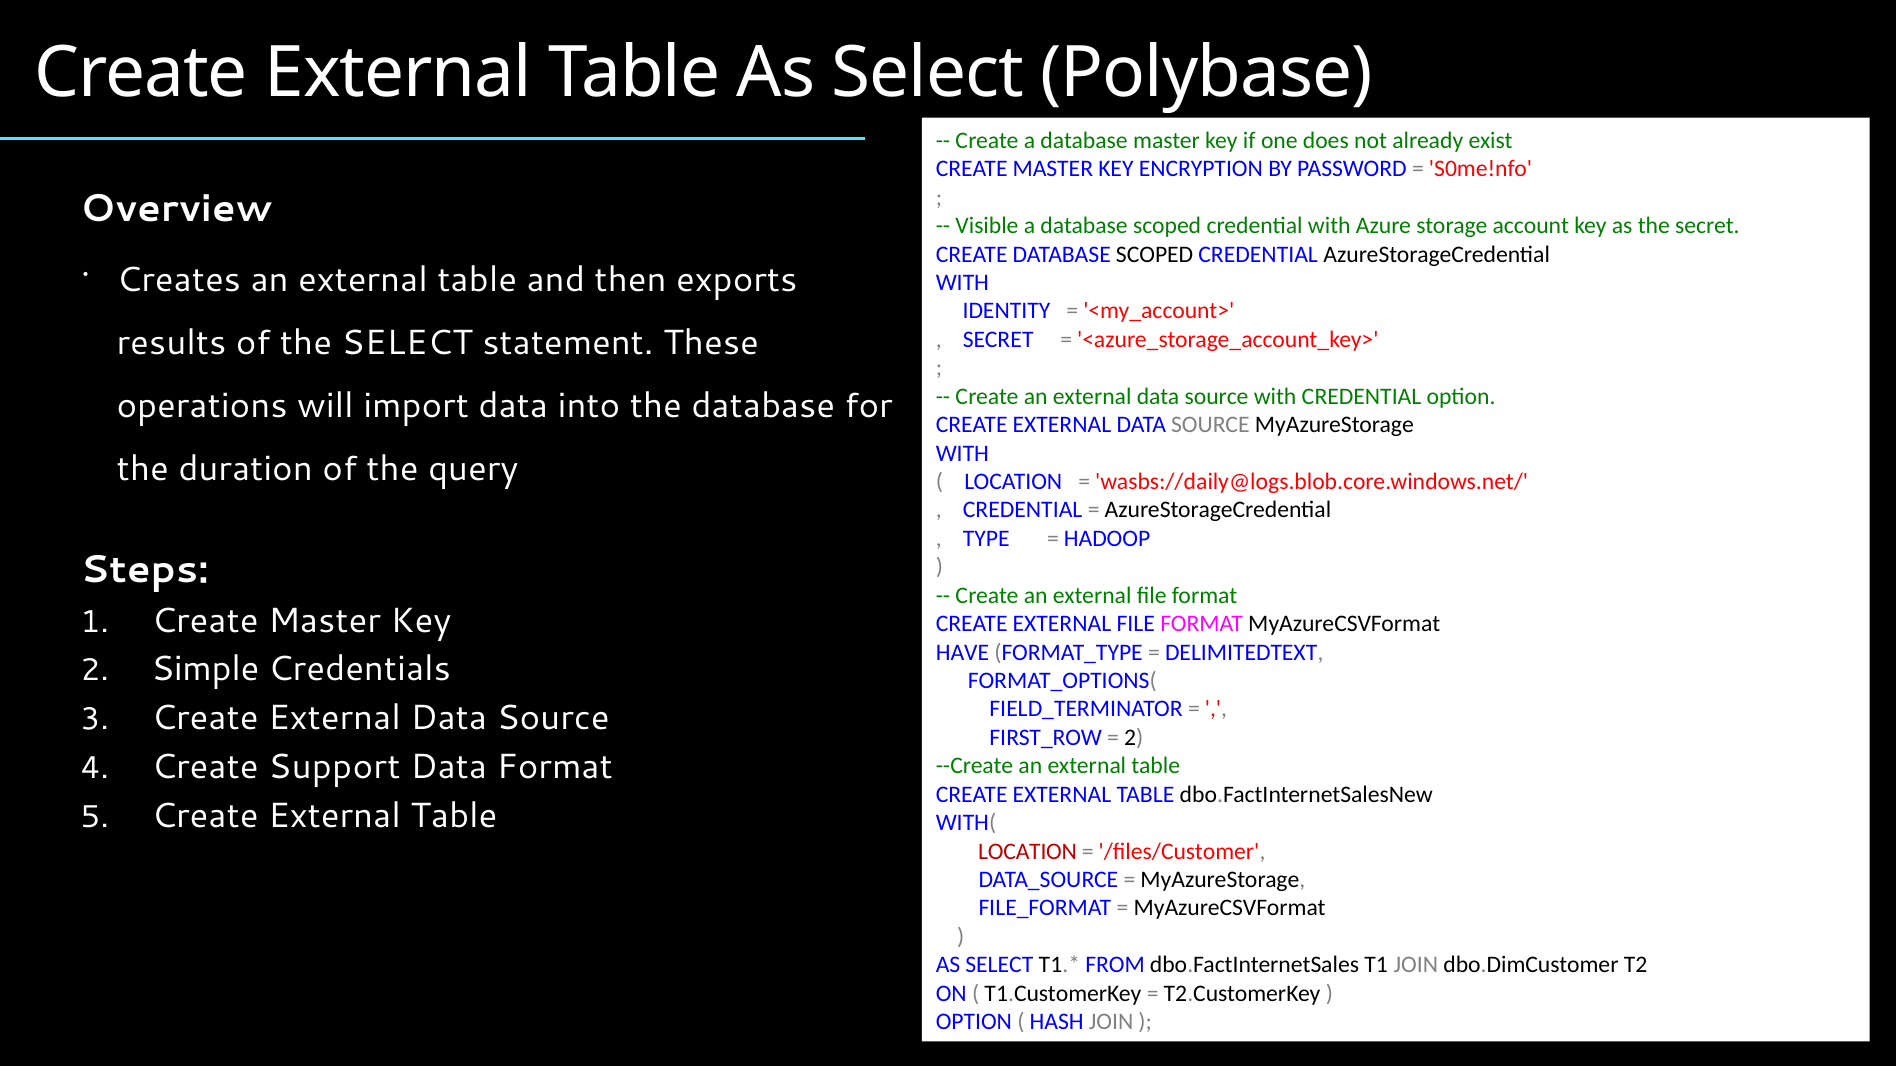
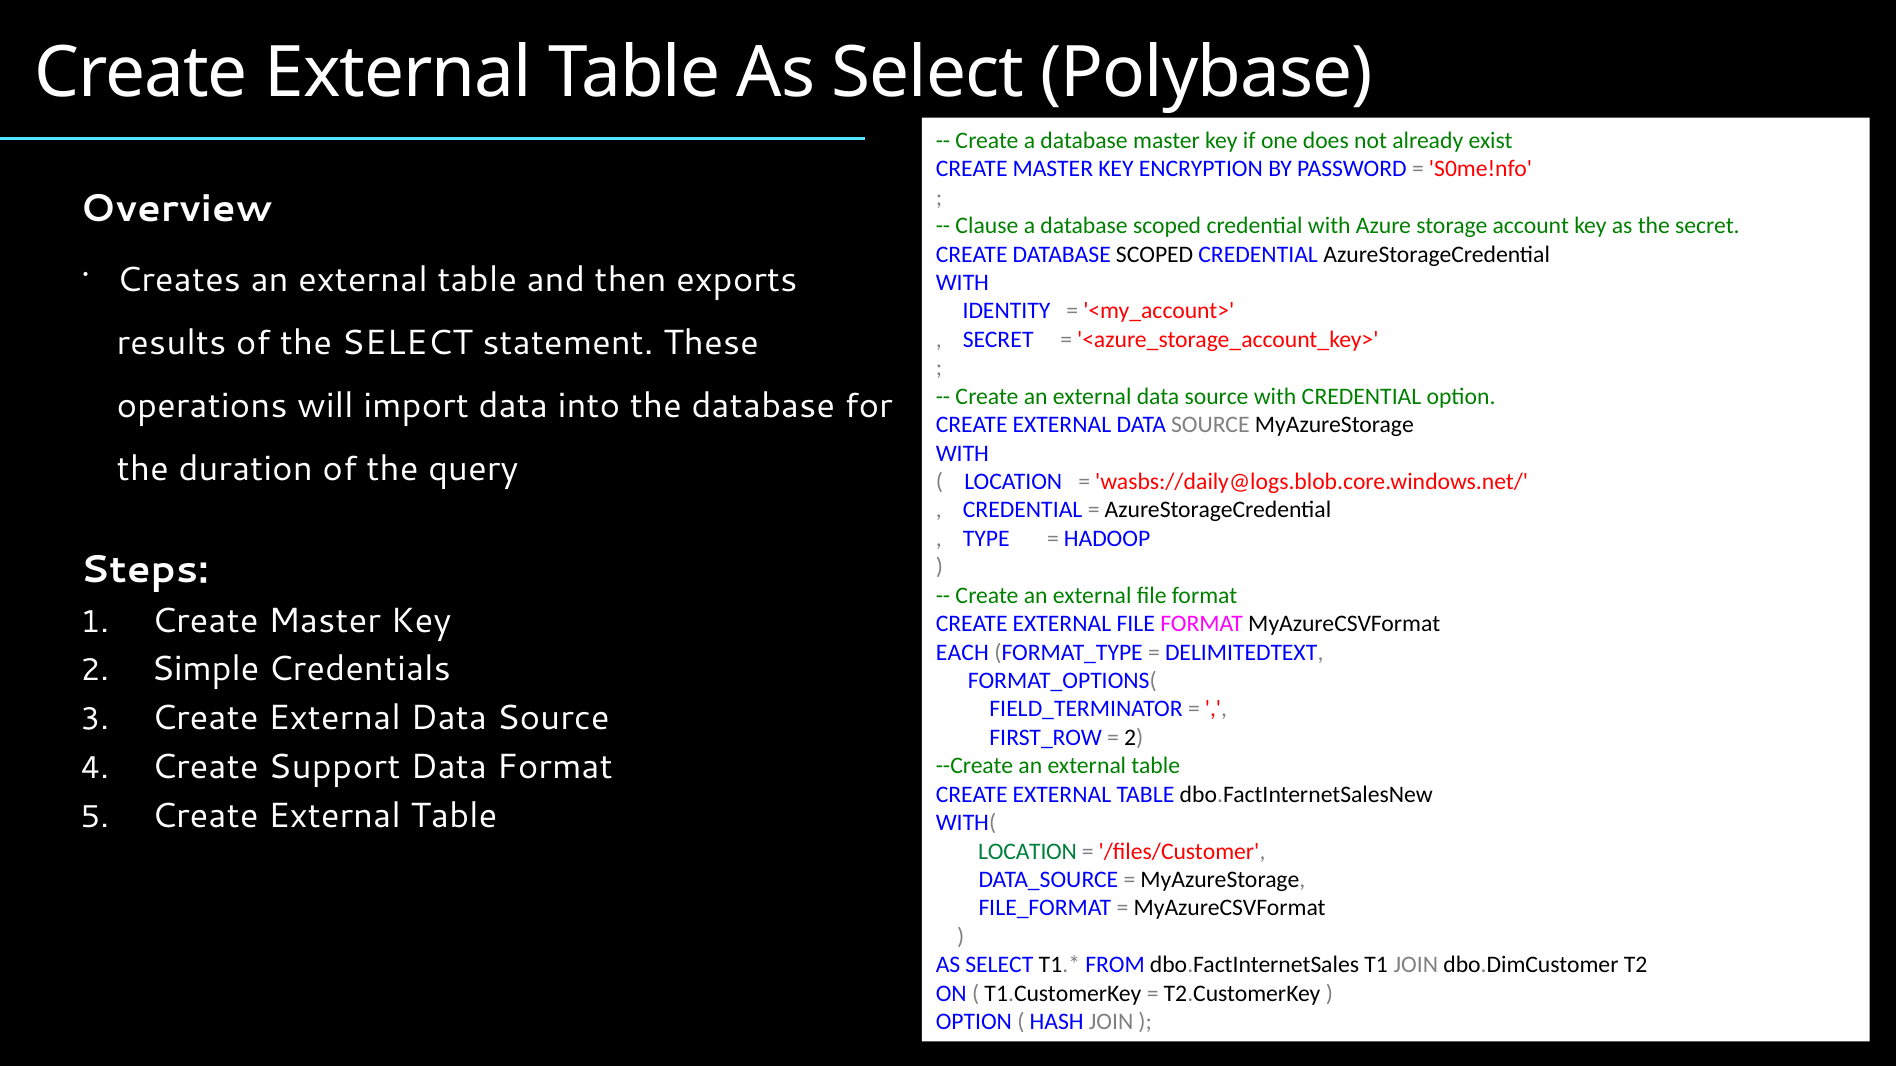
Visible: Visible -> Clause (987, 226)
HAVE: HAVE -> EACH (962, 653)
LOCATION colour: red -> green (1028, 852)
